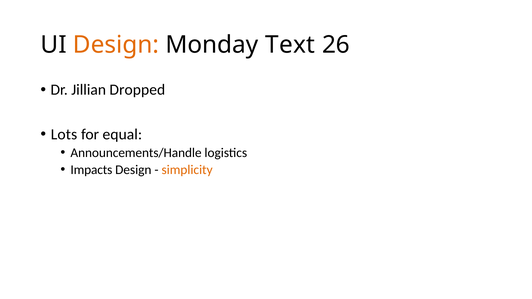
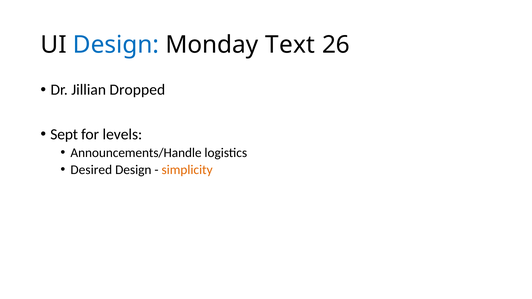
Design colour: orange -> blue (116, 45)
Lots: Lots -> Sept (64, 134)
equal: equal -> levels (122, 134)
Impacts: Impacts -> Desired (91, 170)
